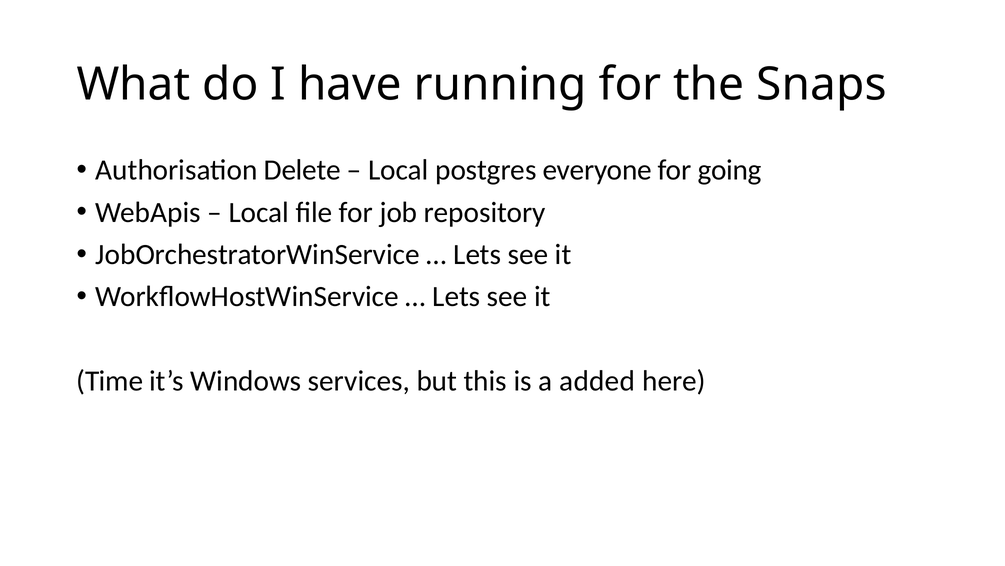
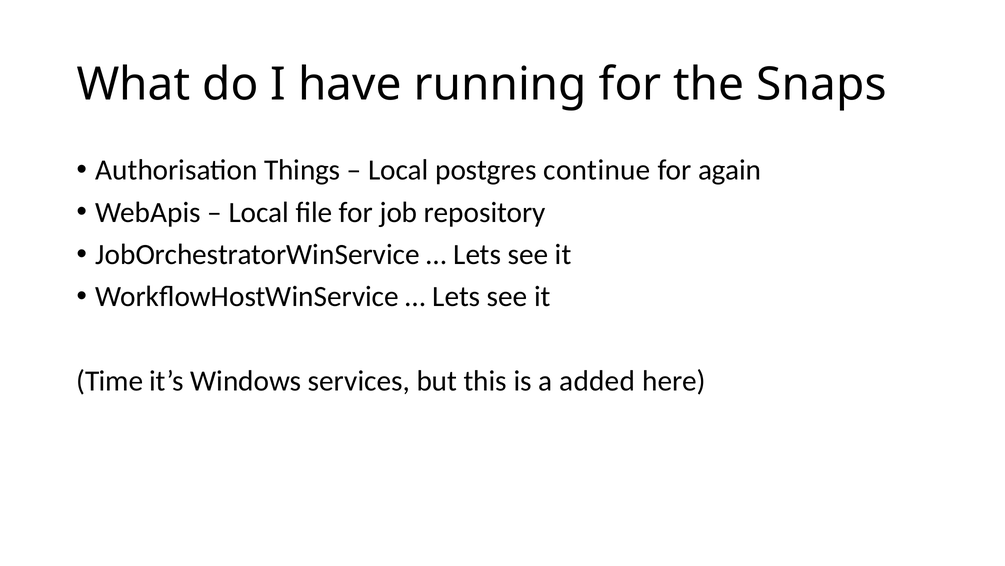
Delete: Delete -> Things (302, 170)
everyone: everyone -> continue (597, 170)
going: going -> again (730, 170)
